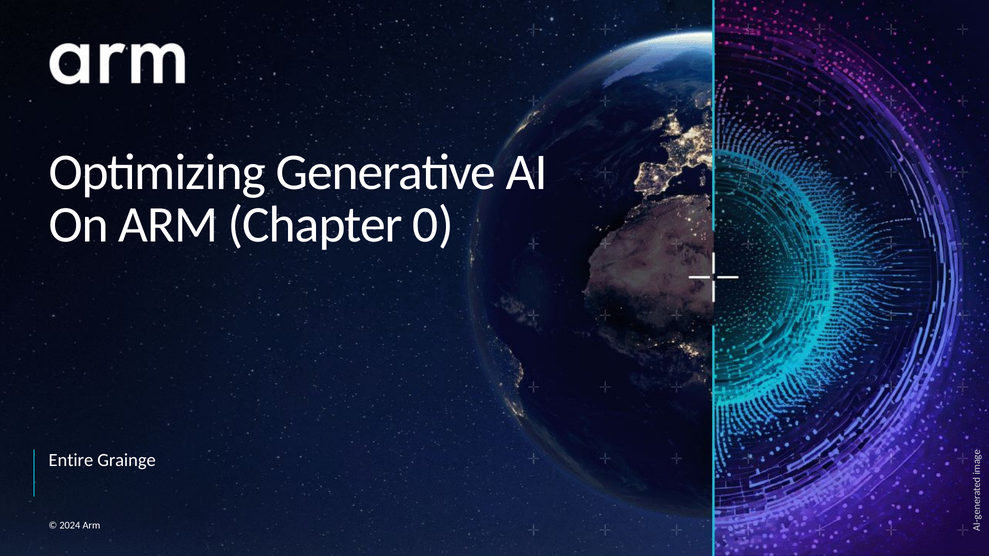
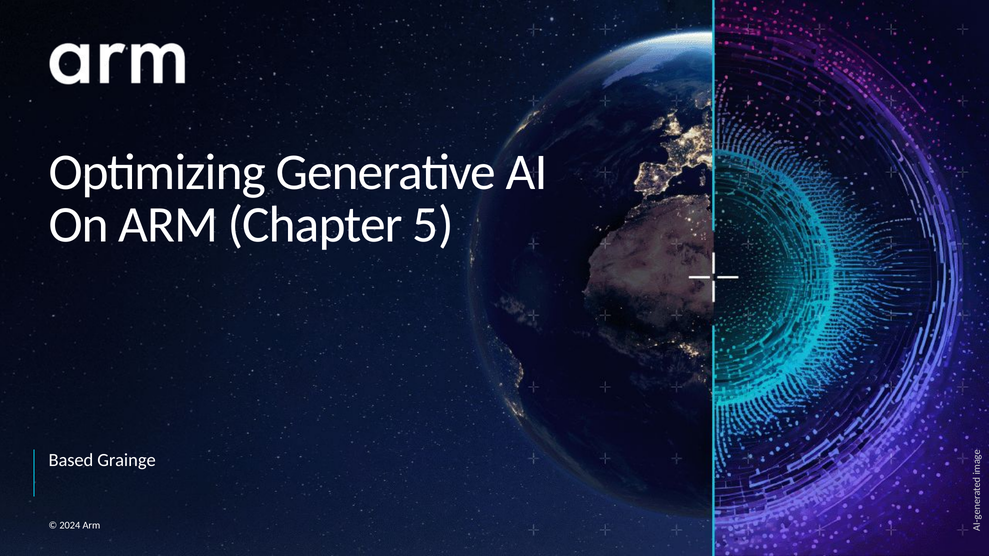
0: 0 -> 5 (433, 225)
Entire: Entire -> Based (71, 461)
